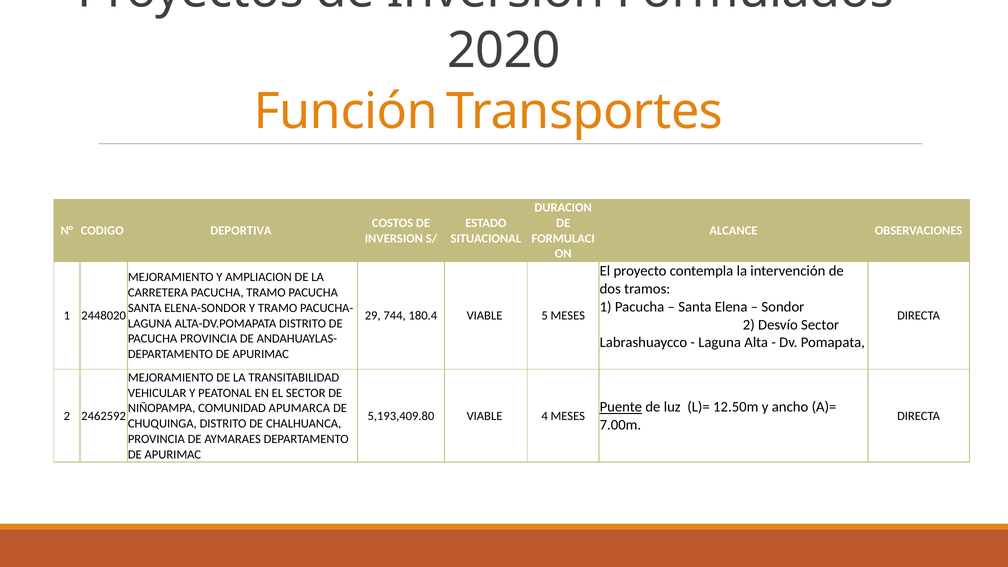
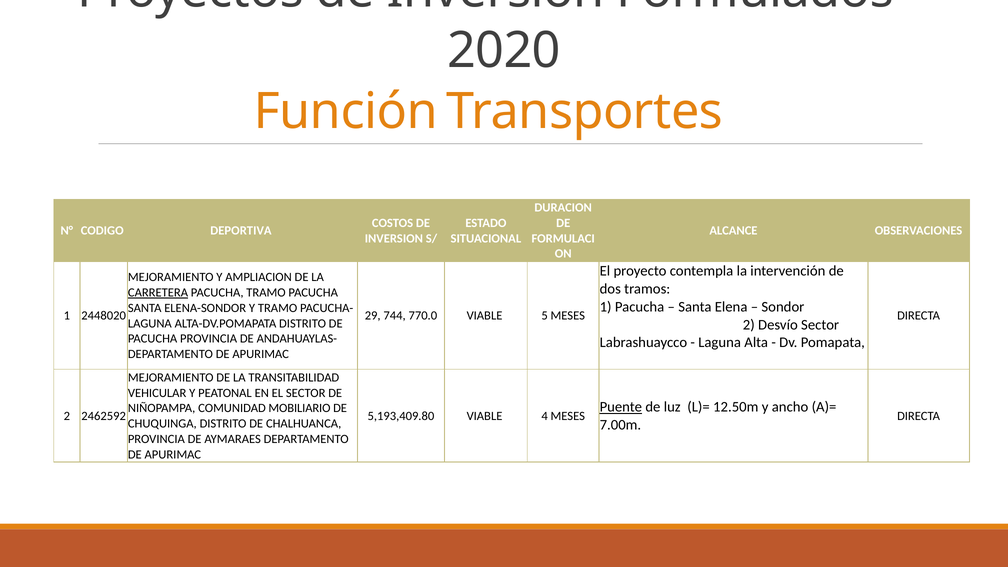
CARRETERA underline: none -> present (158, 293)
180.4: 180.4 -> 770.0 (423, 316)
APUMARCA: APUMARCA -> MOBILIARIO (299, 408)
